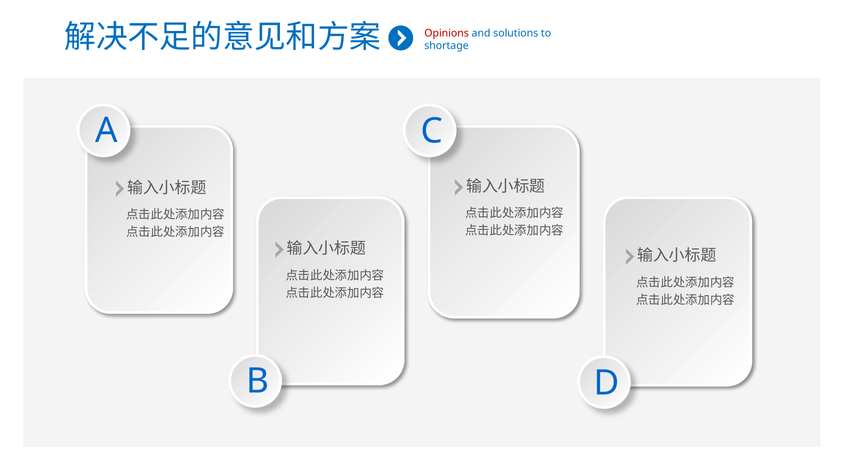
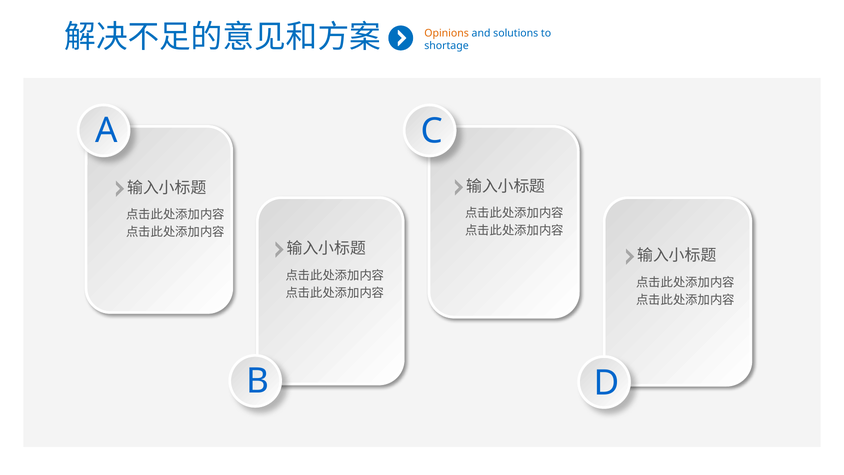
Opinions colour: red -> orange (447, 33)
